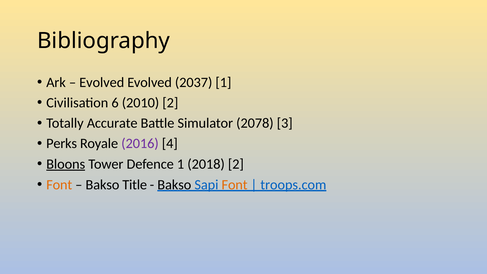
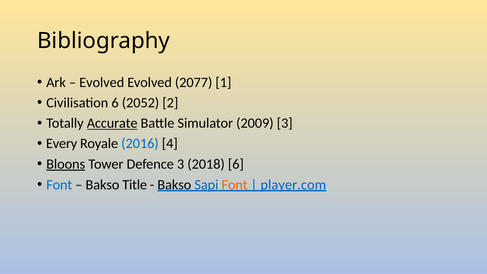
2037: 2037 -> 2077 (194, 82)
2010: 2010 -> 2052 (141, 103)
Accurate underline: none -> present (112, 123)
2078: 2078 -> 2009 (255, 123)
Perks: Perks -> Every (62, 144)
2016 colour: purple -> blue (140, 144)
Defence 1: 1 -> 3 (181, 164)
2018 2: 2 -> 6 (236, 164)
Font colour: orange -> blue (59, 185)
troops.com: troops.com -> player.com (293, 185)
